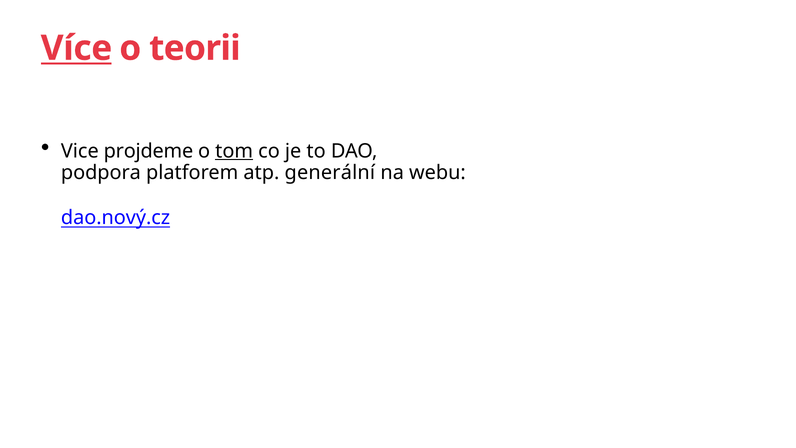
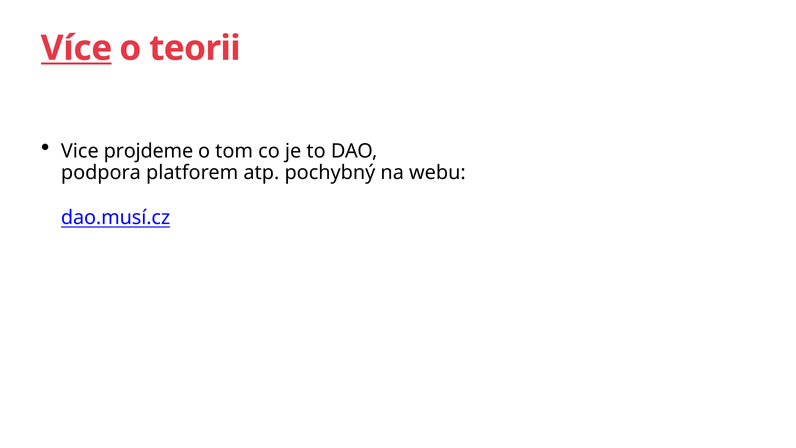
tom underline: present -> none (234, 151)
generální: generální -> pochybný (330, 172)
dao.nový.cz: dao.nový.cz -> dao.musí.cz (116, 218)
